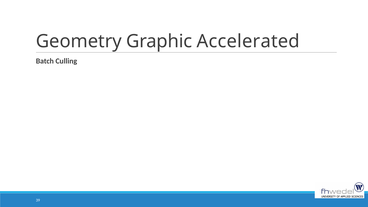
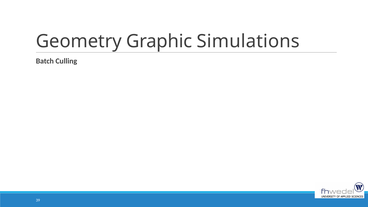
Accelerated: Accelerated -> Simulations (248, 41)
